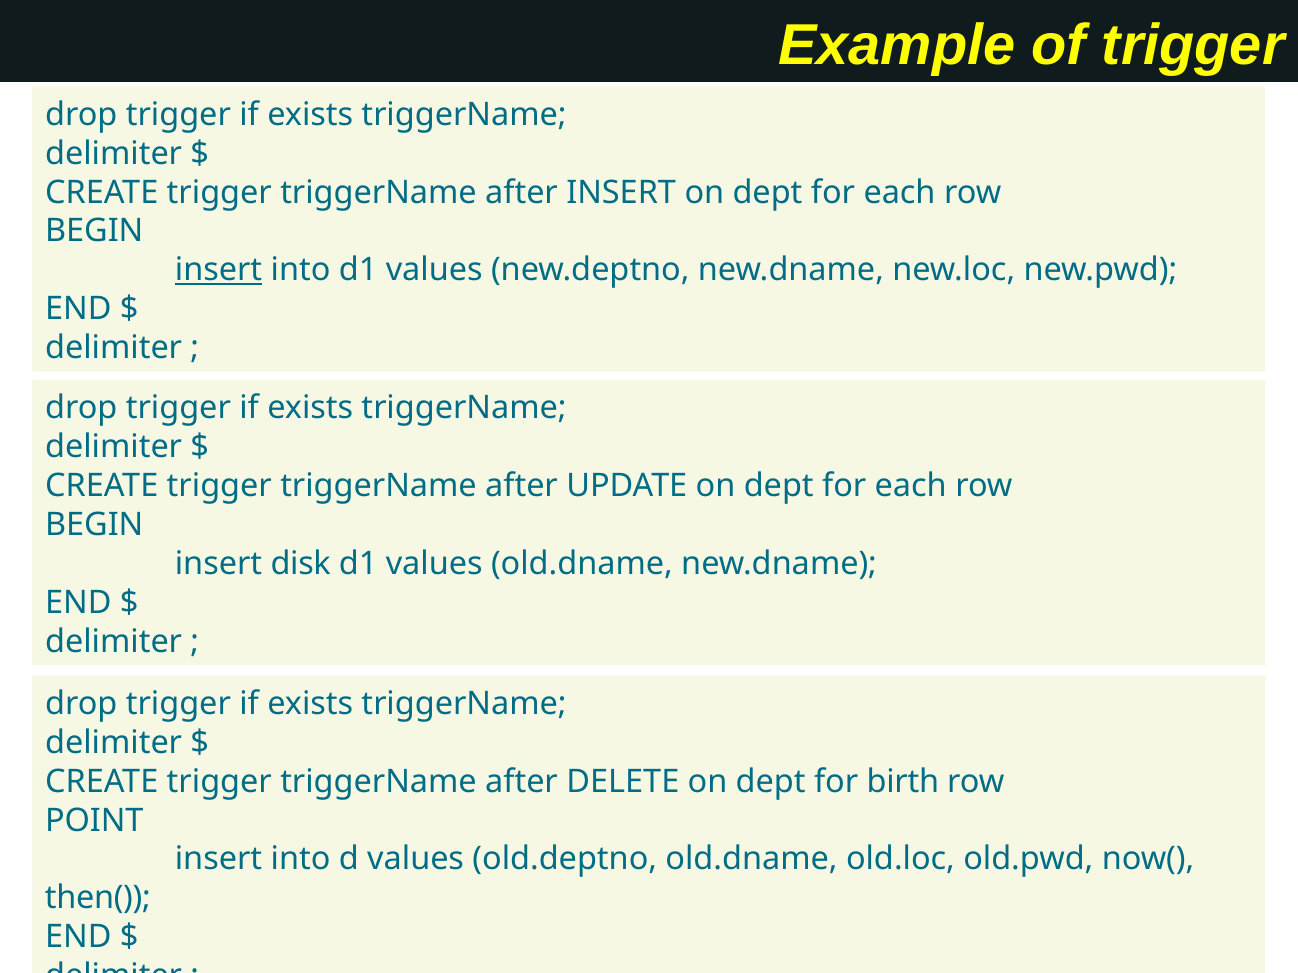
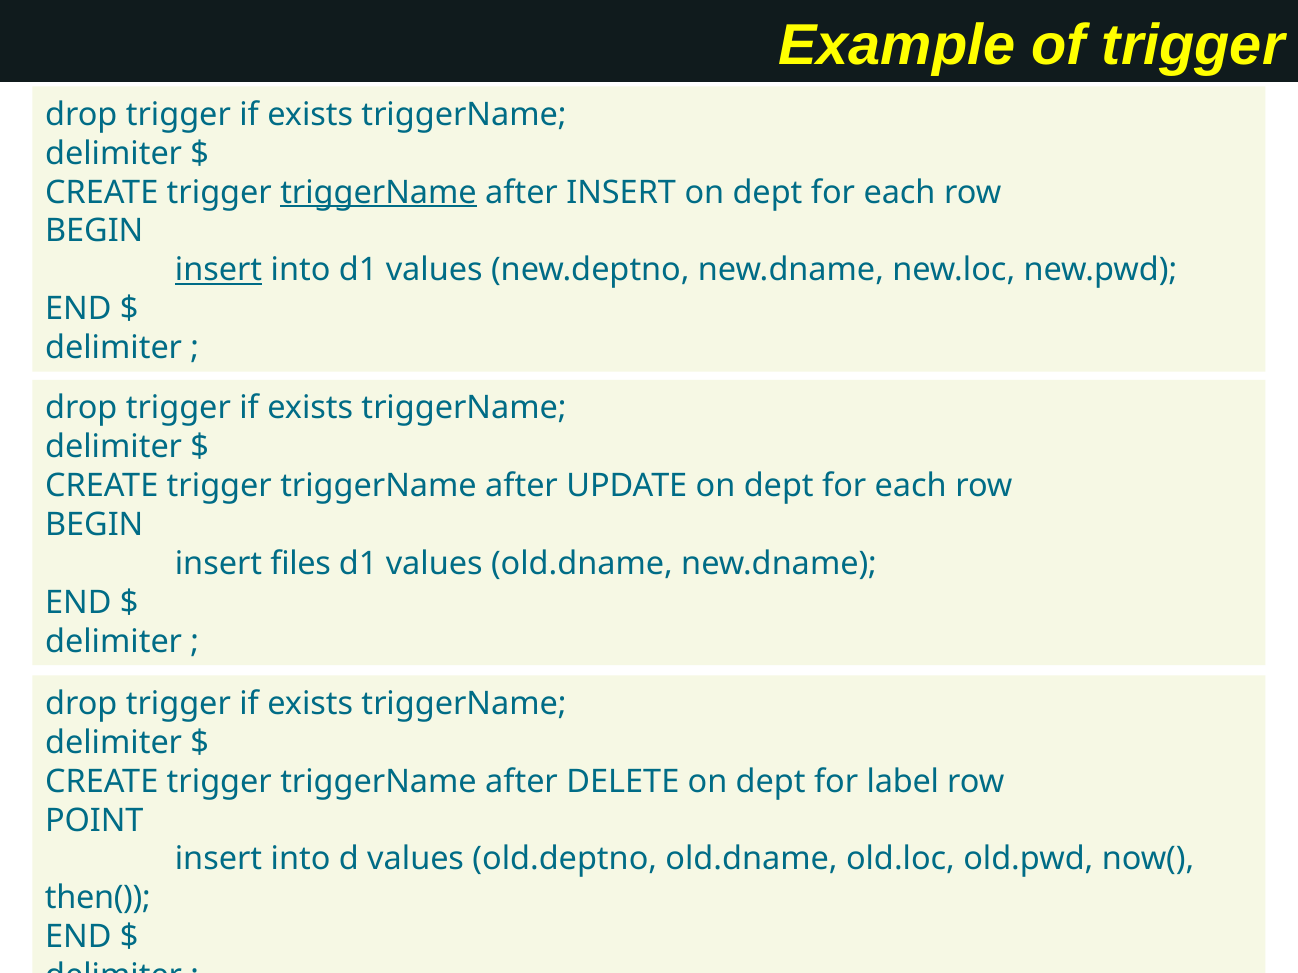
triggerName underline: none -> present (379, 192)
disk: disk -> files (301, 564)
birth: birth -> label (903, 782)
